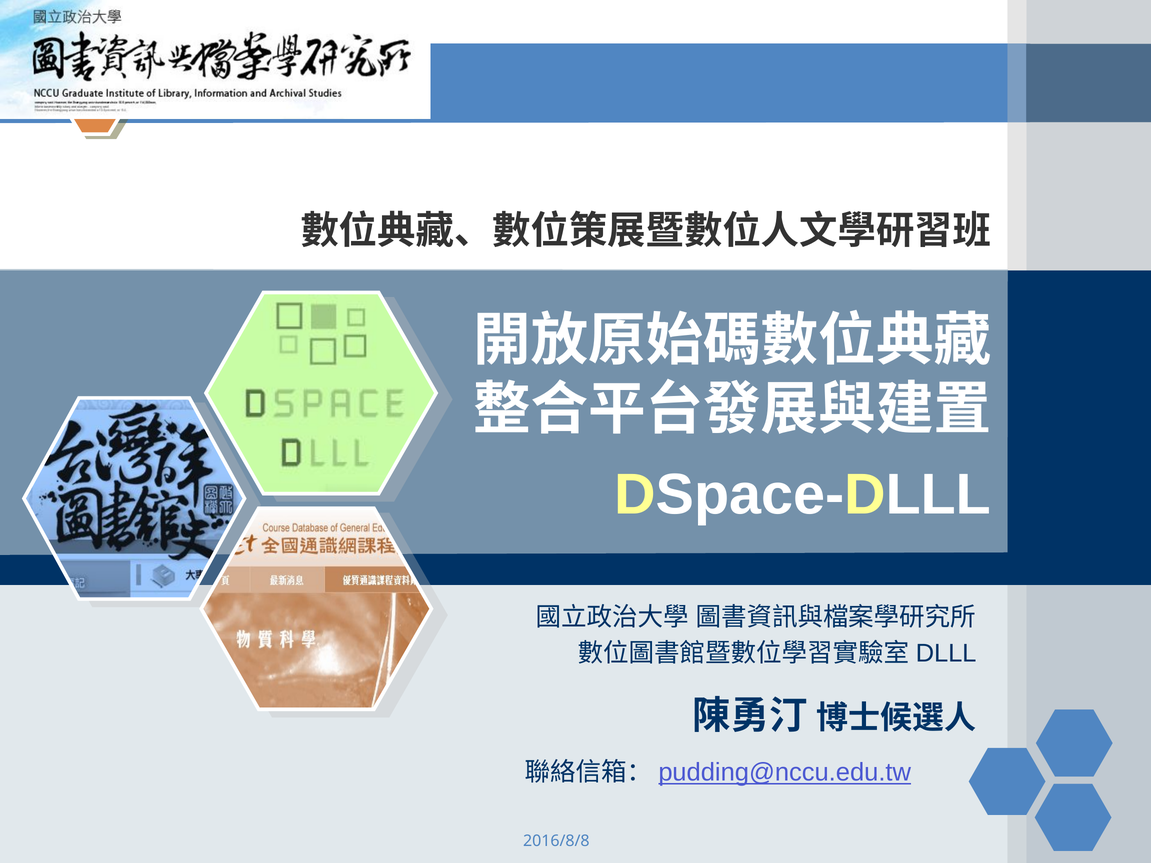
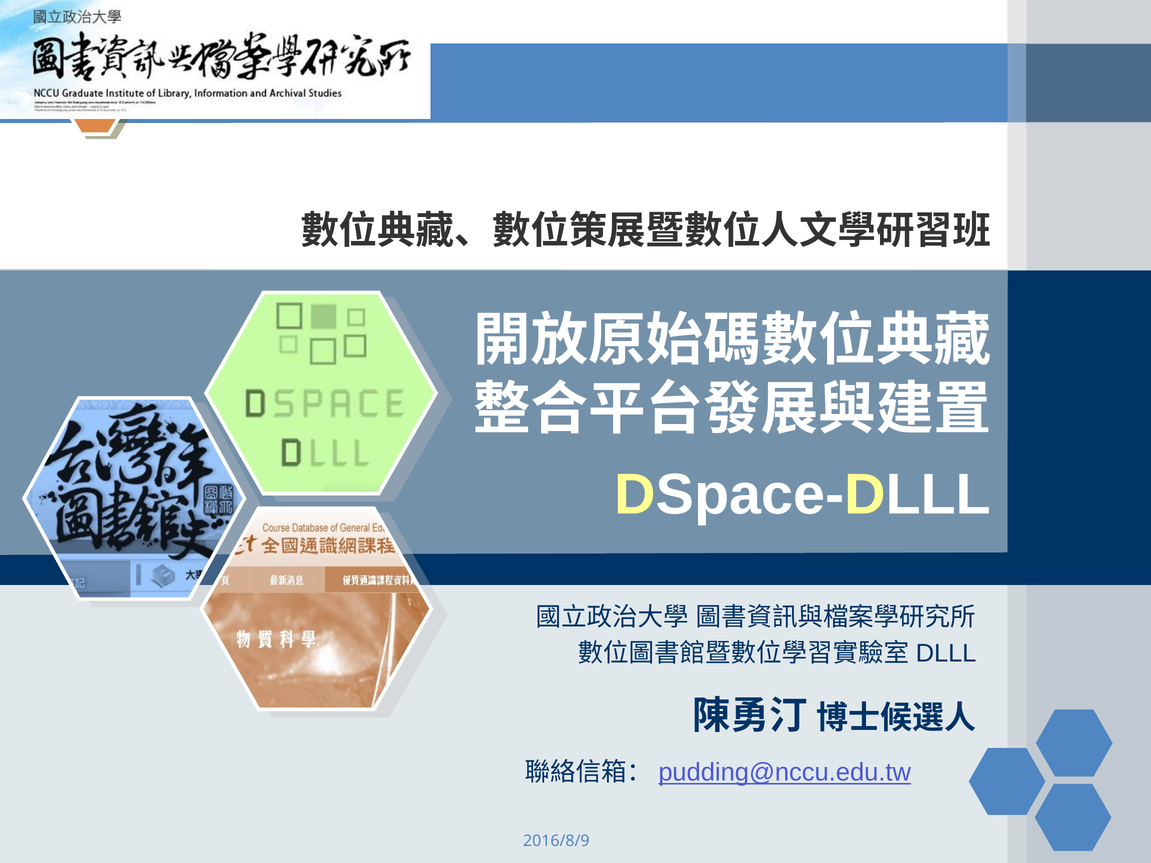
2016/8/8: 2016/8/8 -> 2016/8/9 (556, 841)
